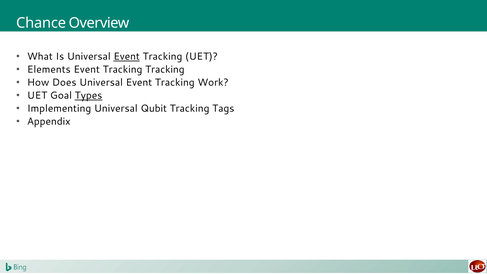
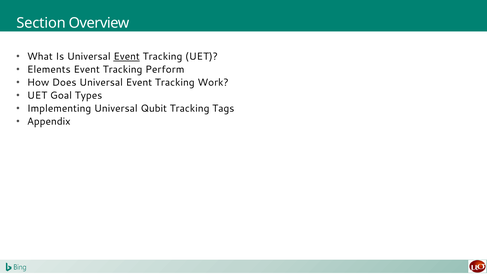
Chance: Chance -> Section (41, 23)
Tracking Tracking: Tracking -> Perform (165, 69)
Types underline: present -> none (88, 95)
